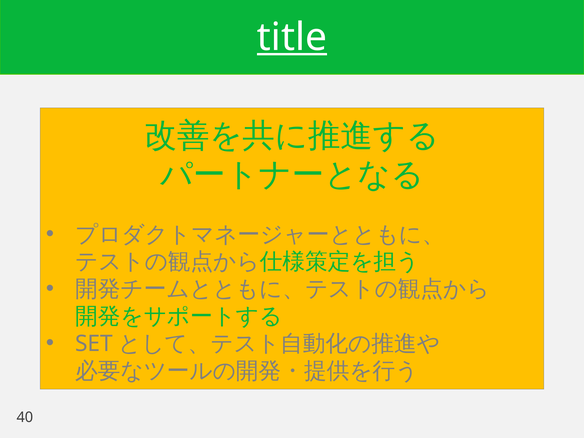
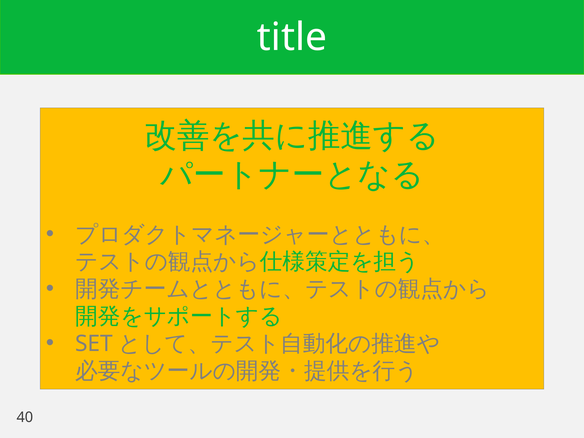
title underline: present -> none (292, 37)
